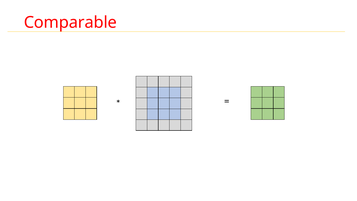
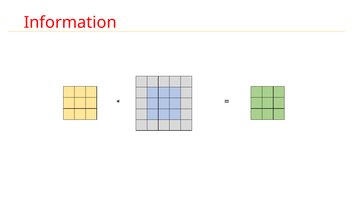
Comparable: Comparable -> Information (70, 22)
